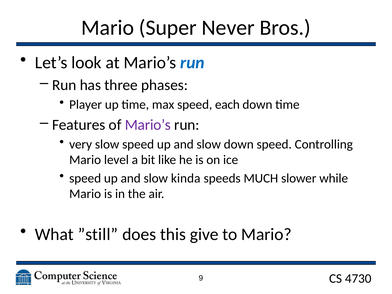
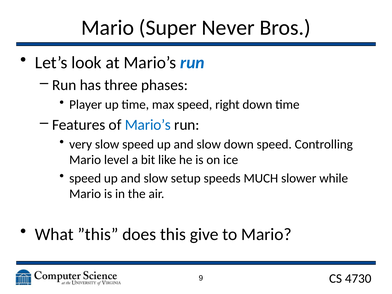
each: each -> right (227, 105)
Mario’s colour: purple -> blue (148, 125)
kinda: kinda -> setup (186, 178)
”still: ”still -> ”this (98, 234)
